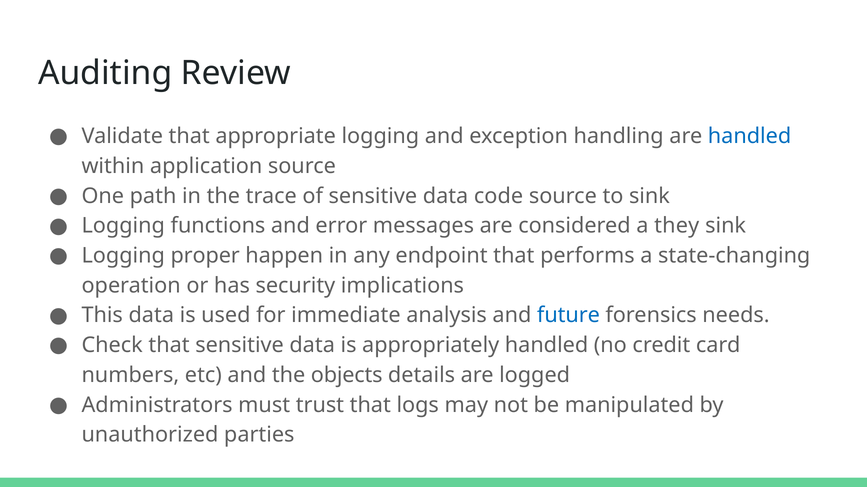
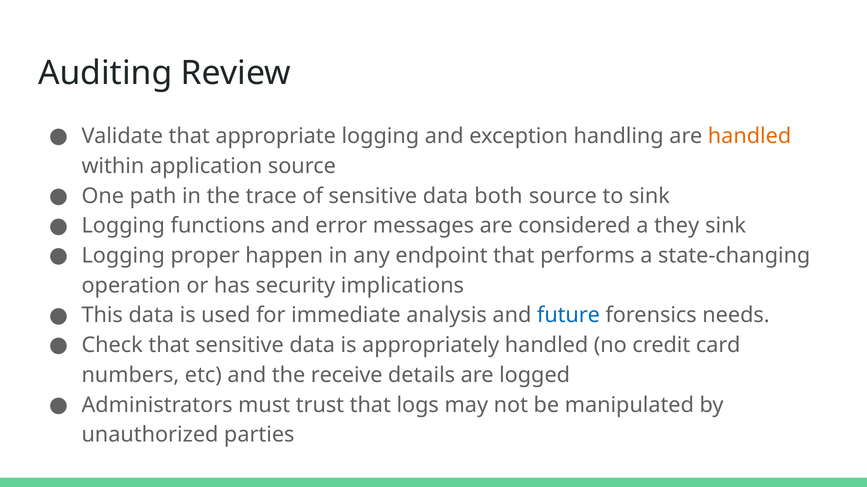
handled colour: blue -> orange (750, 136)
code: code -> both (498, 196)
objects: objects -> receive (347, 376)
